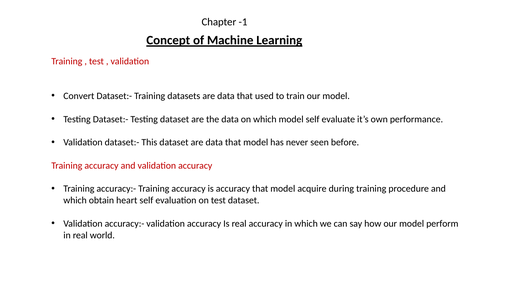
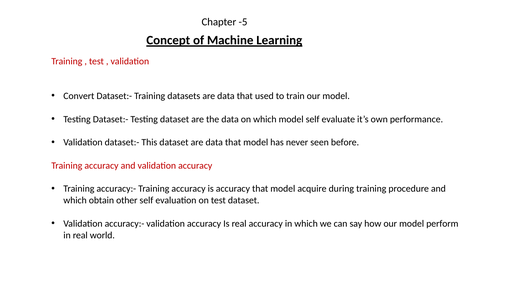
-1: -1 -> -5 (243, 22)
heart: heart -> other (127, 200)
